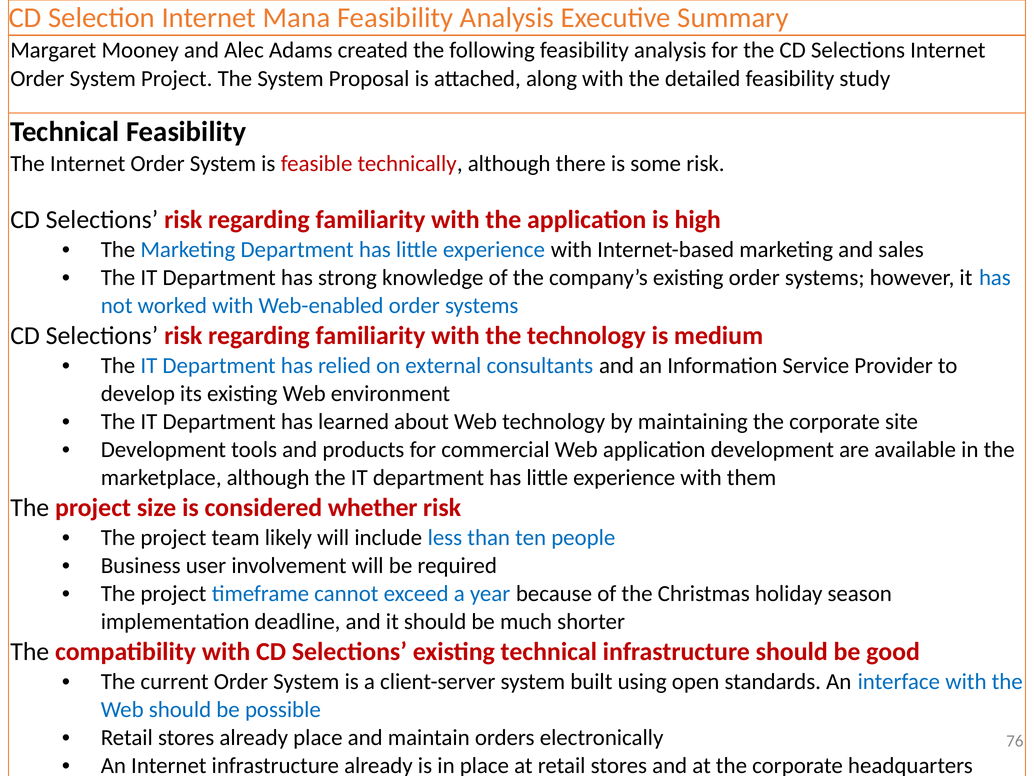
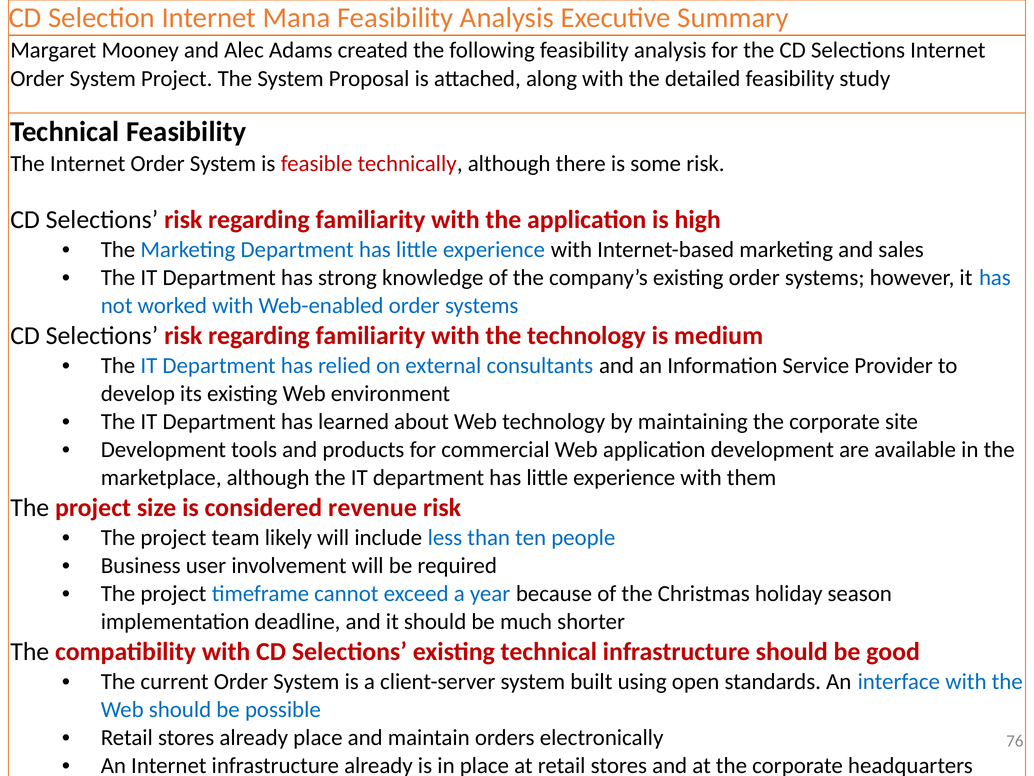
whether: whether -> revenue (373, 507)
